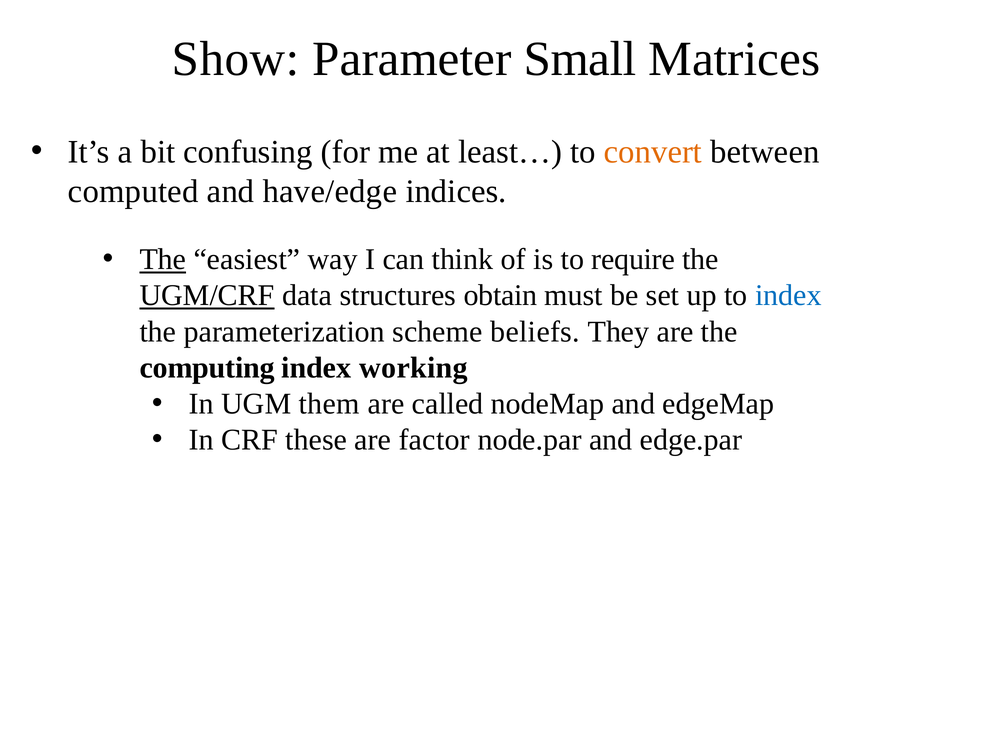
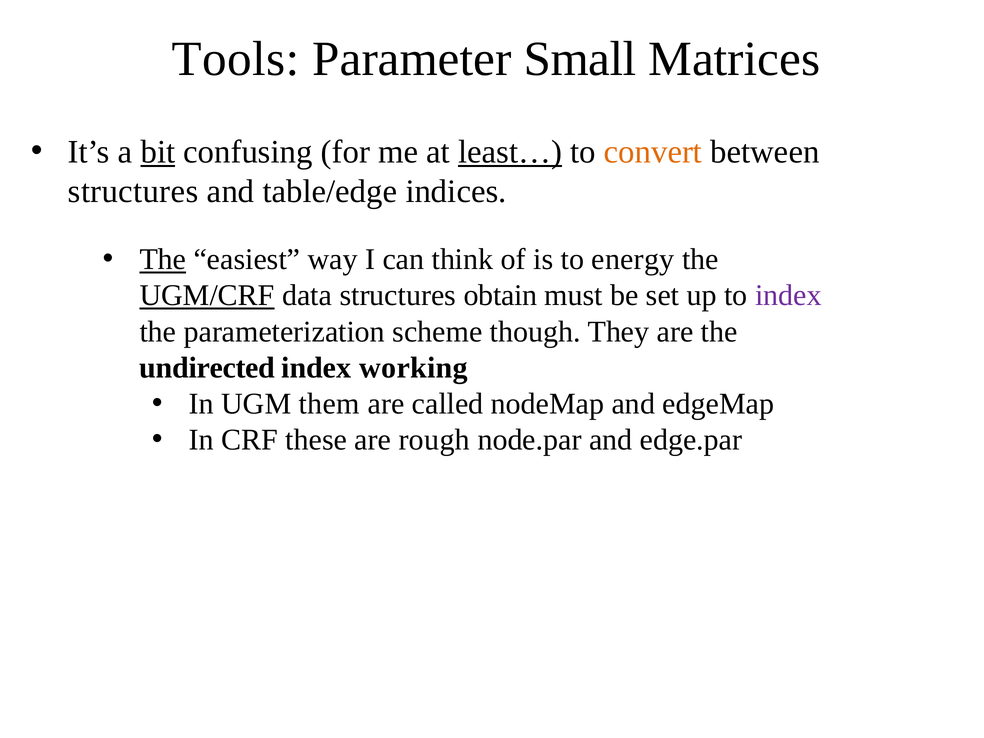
Show: Show -> Tools (236, 59)
bit underline: none -> present (158, 152)
least… underline: none -> present (510, 152)
computed: computed -> structures (133, 191)
have/edge: have/edge -> table/edge (330, 191)
require: require -> energy (633, 259)
index colour: blue -> purple (788, 296)
beliefs: beliefs -> though (535, 332)
computing: computing -> undirected (207, 368)
factor: factor -> rough (434, 440)
